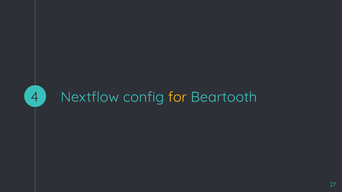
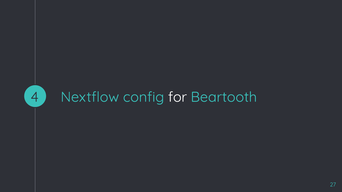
for colour: yellow -> white (177, 97)
